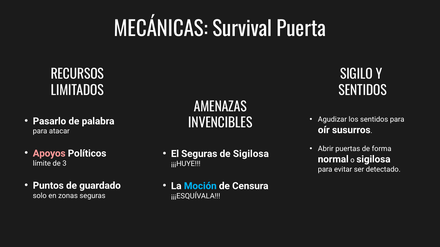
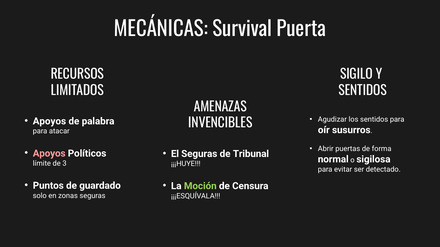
Pasarlo: Pasarlo -> Apoyos (49, 121)
de Sigilosa: Sigilosa -> Tribunal (251, 154)
Moción colour: light blue -> light green (200, 186)
